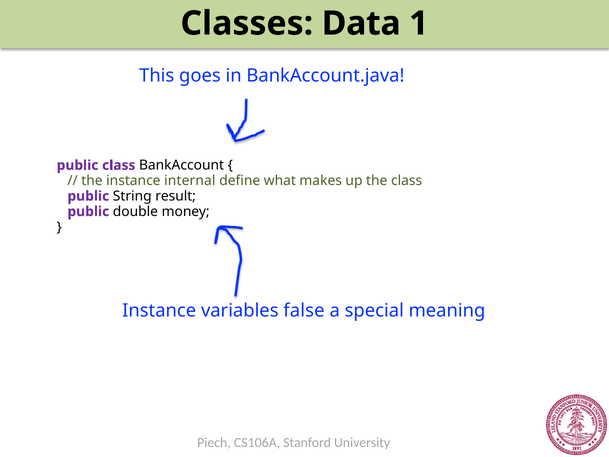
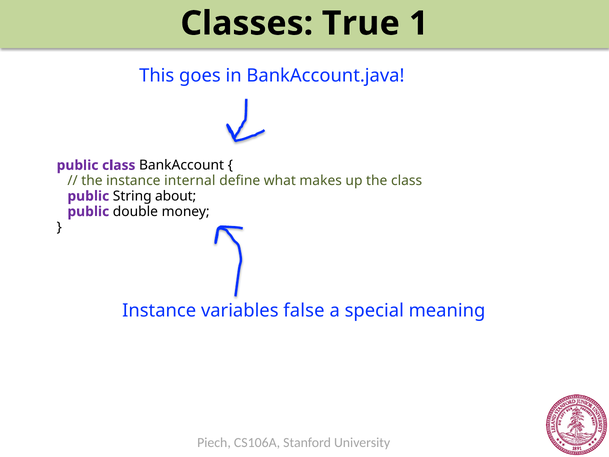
Data: Data -> True (361, 23)
result: result -> about (176, 196)
